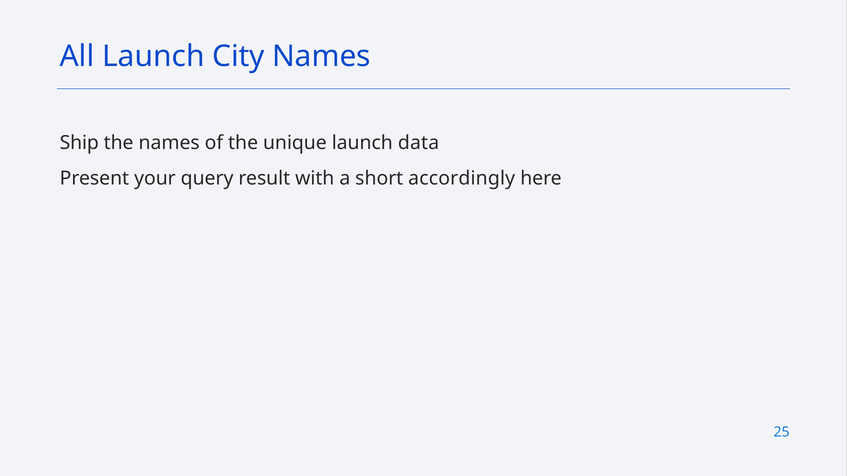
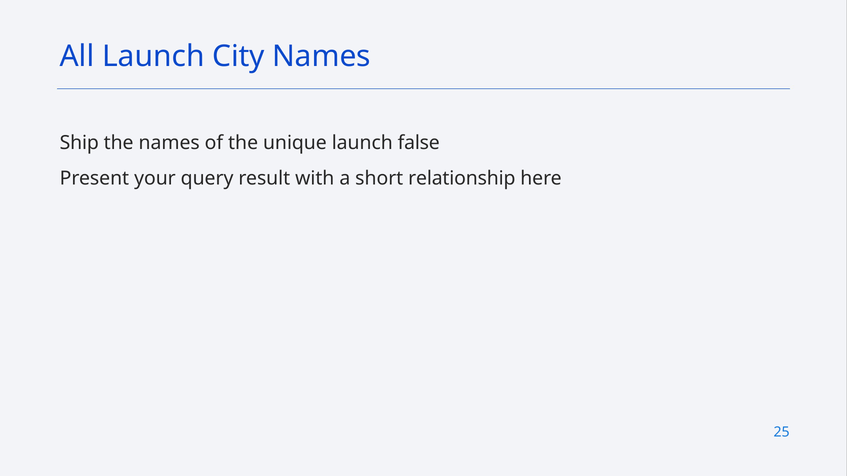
data: data -> false (419, 143)
accordingly: accordingly -> relationship (462, 179)
